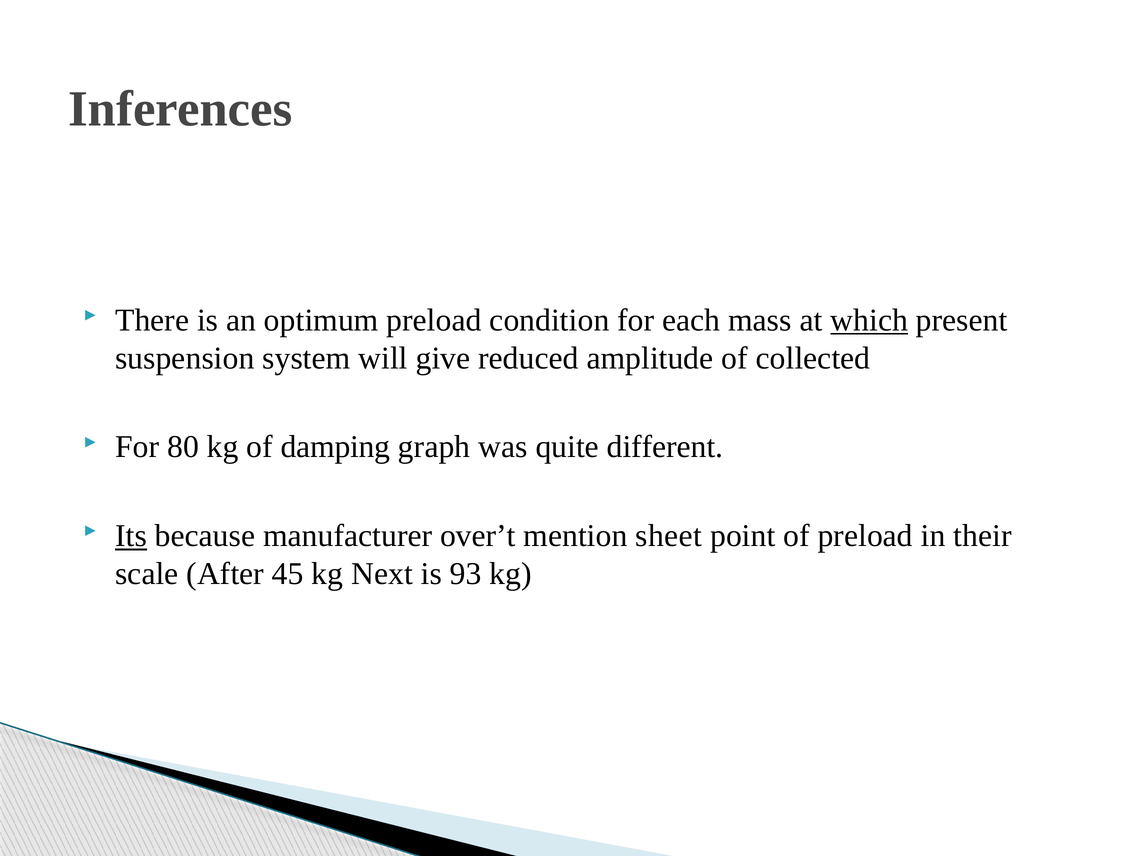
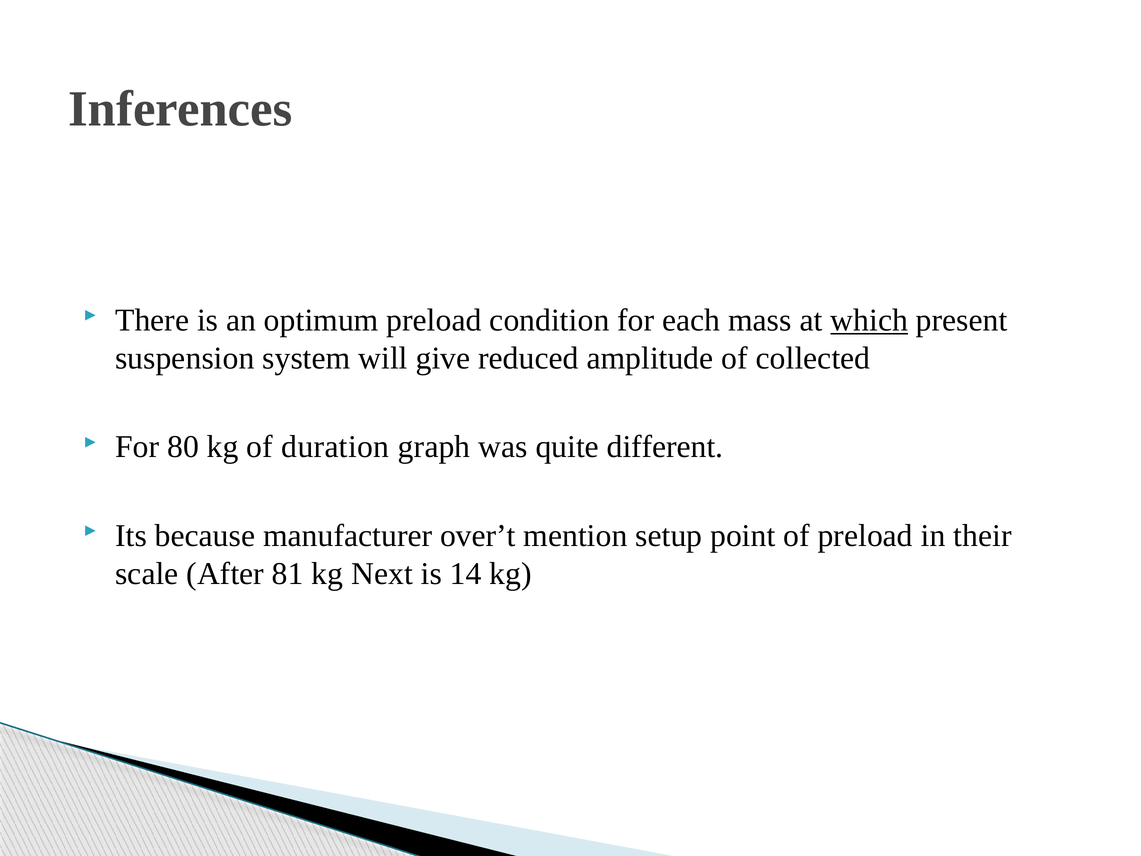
damping: damping -> duration (335, 447)
Its underline: present -> none (131, 536)
sheet: sheet -> setup (669, 536)
45: 45 -> 81 (288, 574)
93: 93 -> 14 (466, 574)
